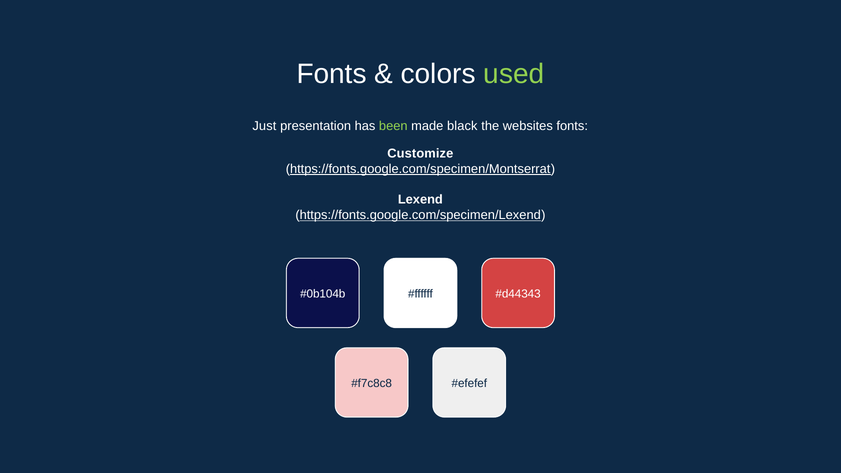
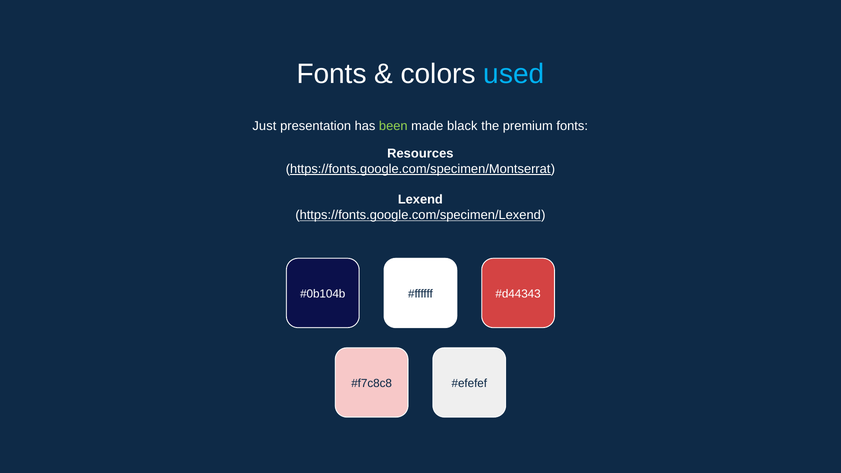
used colour: light green -> light blue (514, 74)
websites: websites -> premium (528, 126)
Customize: Customize -> Resources (420, 153)
